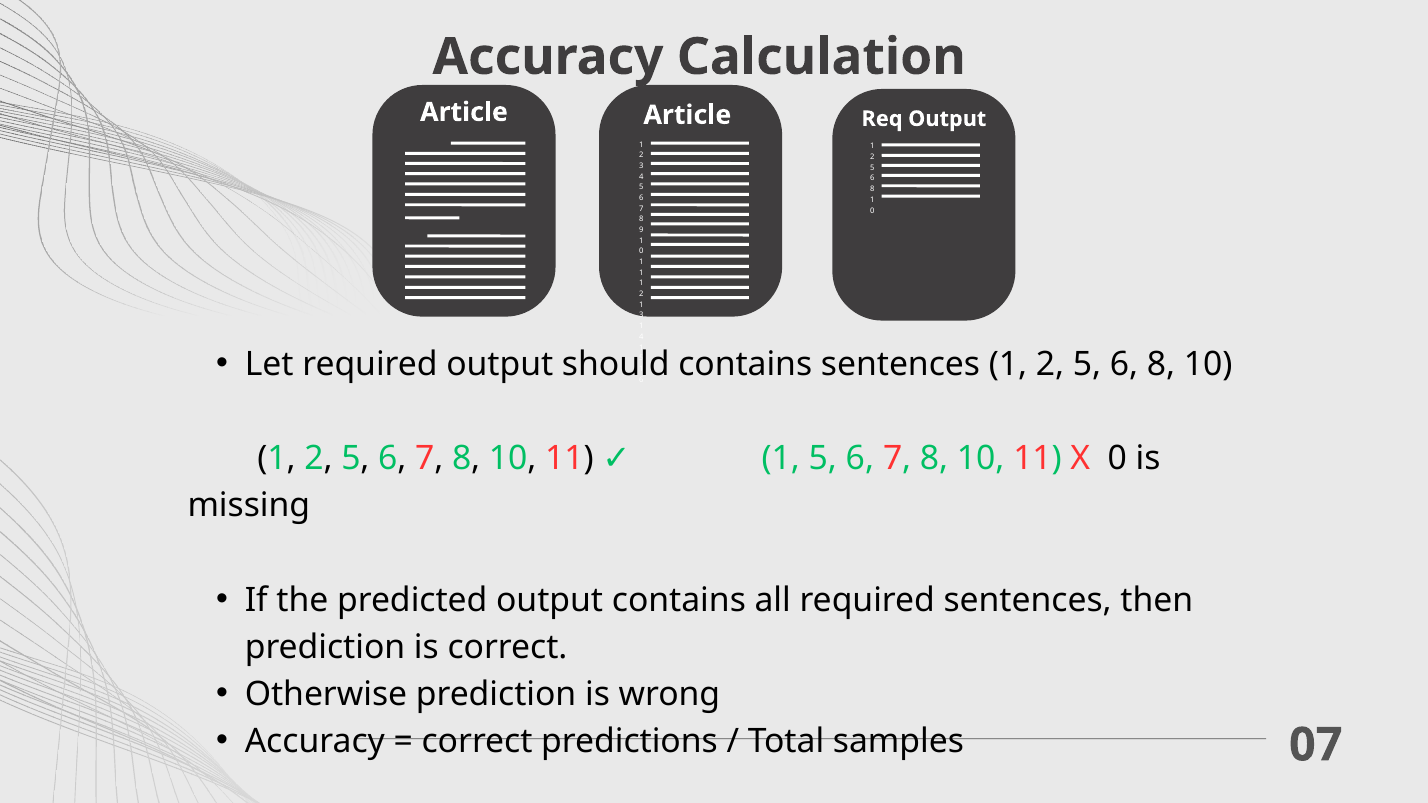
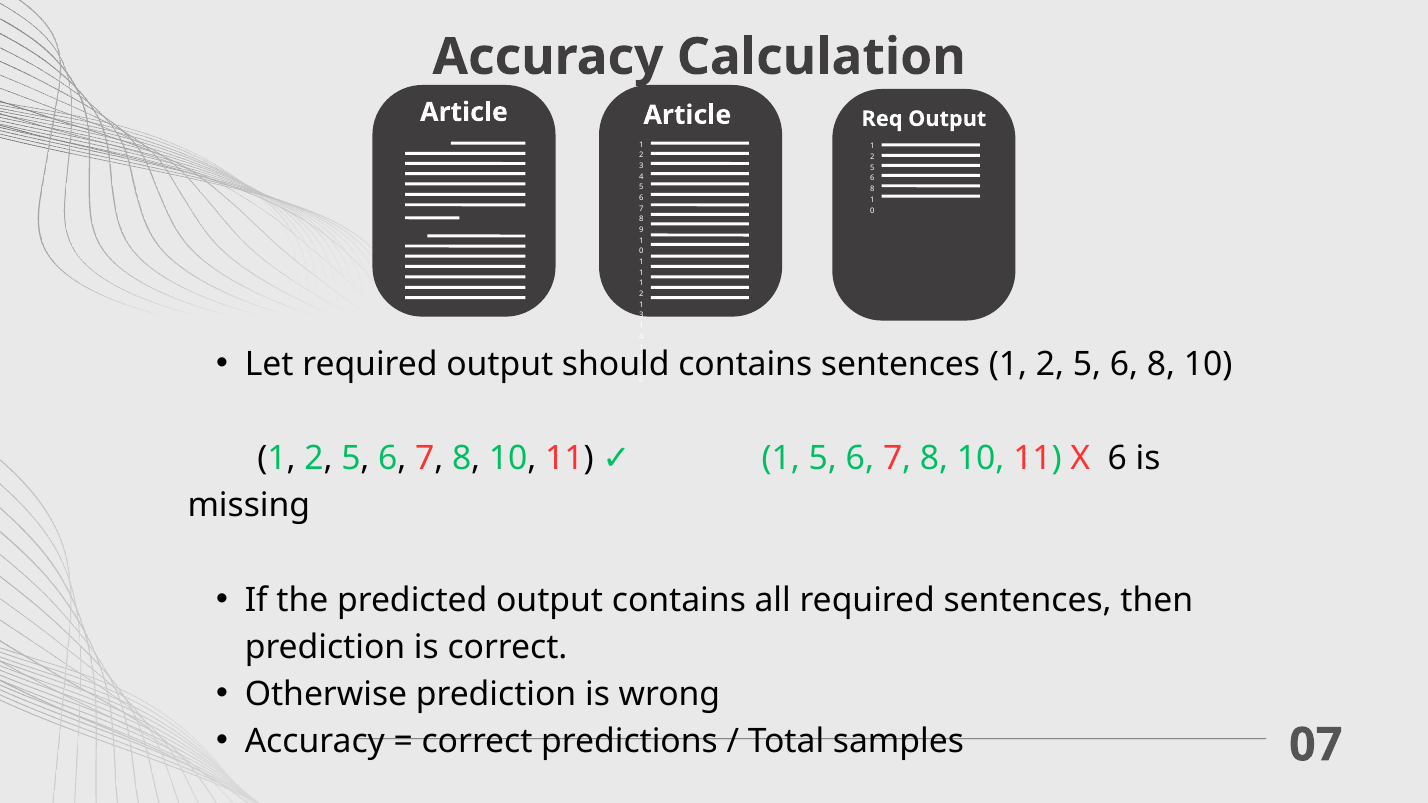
X 0: 0 -> 6 (1117, 459)
